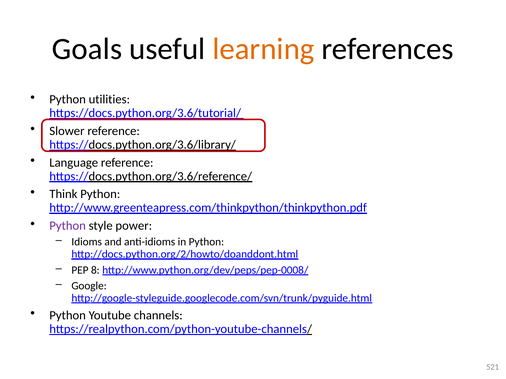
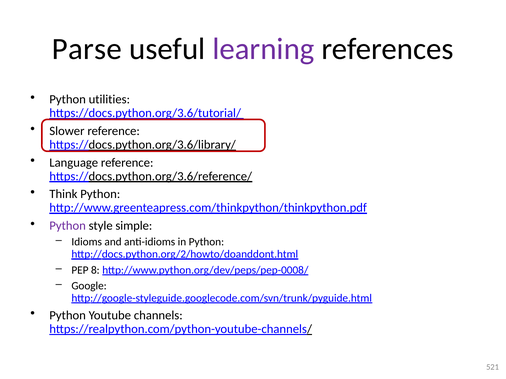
Goals: Goals -> Parse (87, 49)
learning colour: orange -> purple (263, 49)
power: power -> simple (134, 226)
